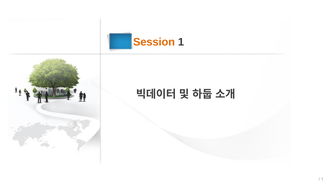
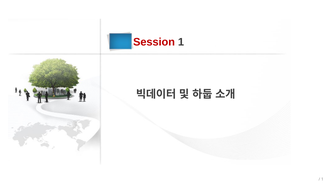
Session colour: orange -> red (154, 42)
